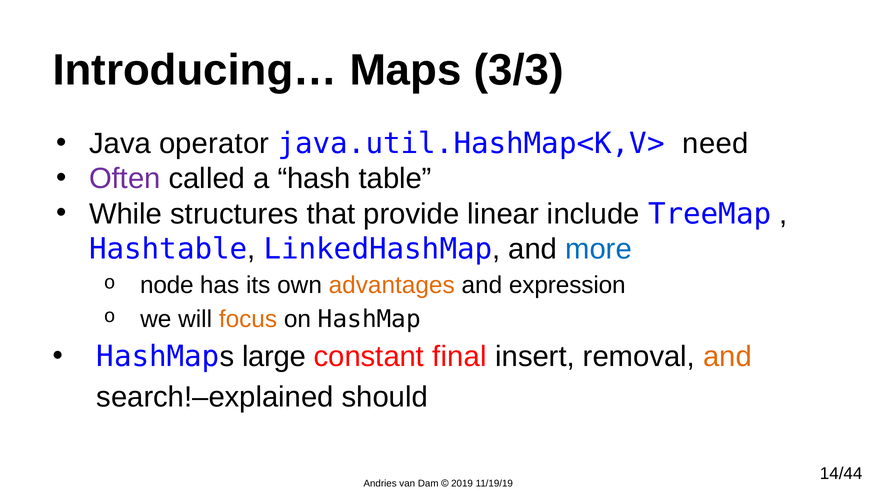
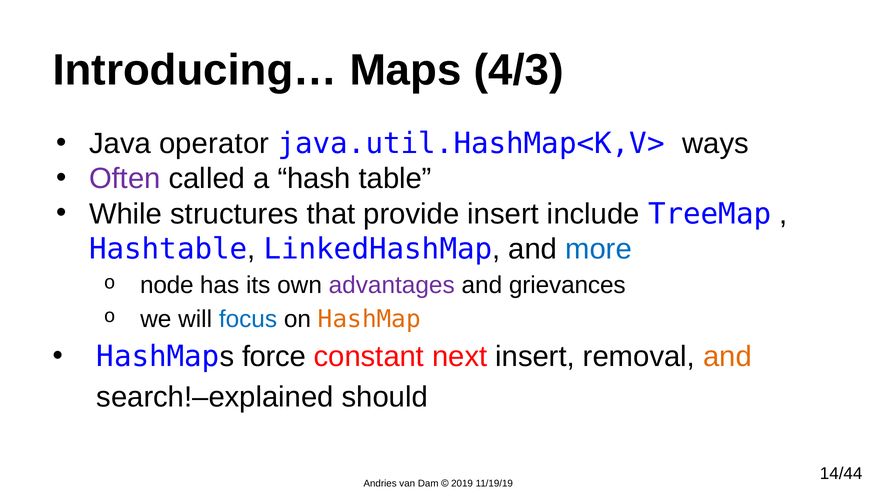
3/3: 3/3 -> 4/3 (519, 70)
need: need -> ways (716, 143)
provide linear: linear -> insert (503, 214)
advantages colour: orange -> purple (392, 285)
expression: expression -> grievances (567, 285)
focus colour: orange -> blue (248, 319)
HashMap colour: black -> orange (369, 319)
large: large -> force (274, 356)
final: final -> next (460, 356)
